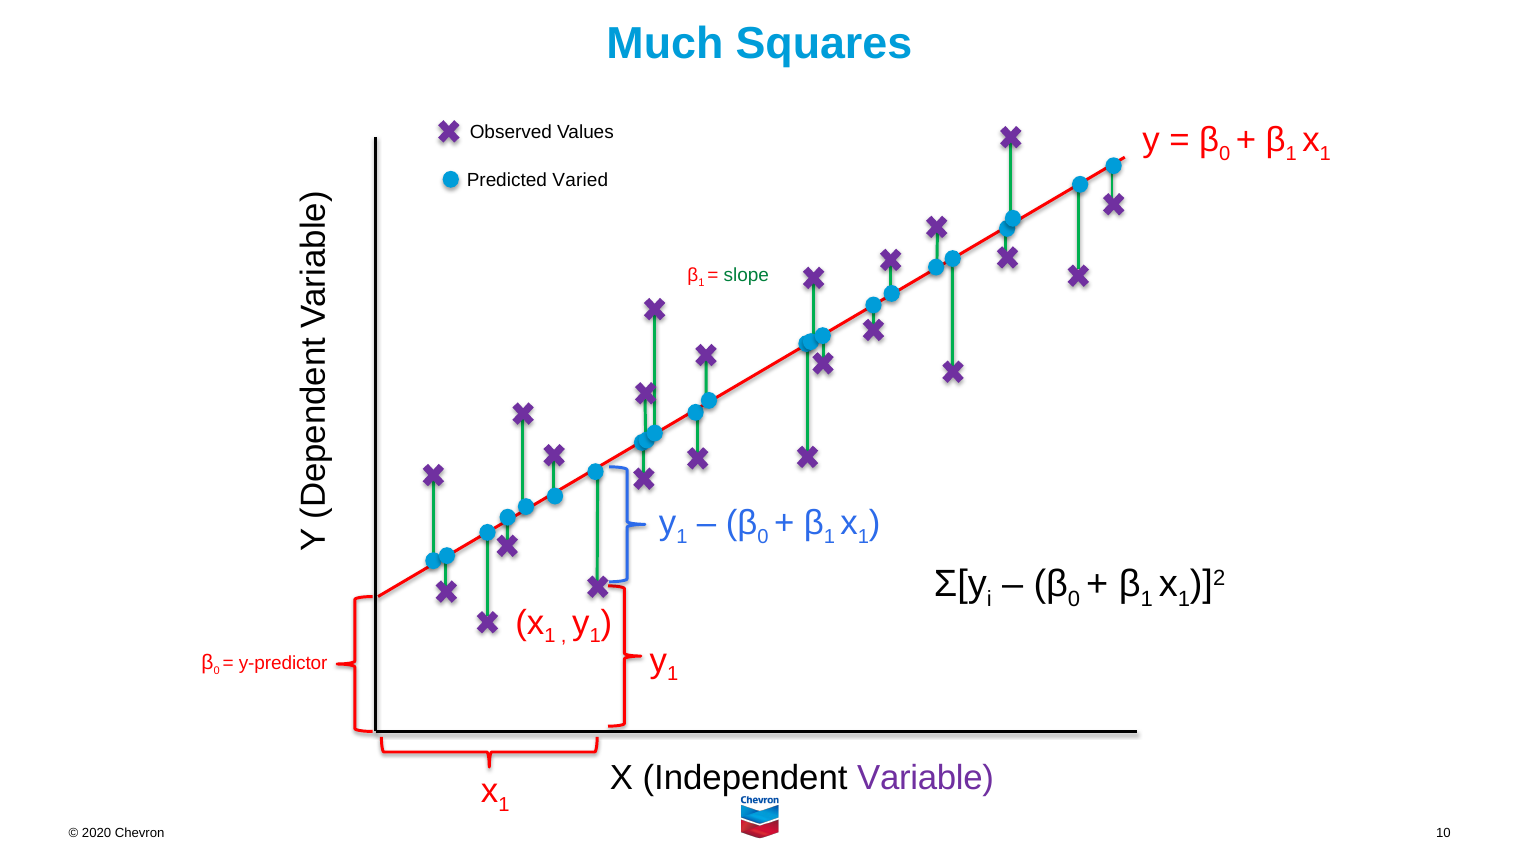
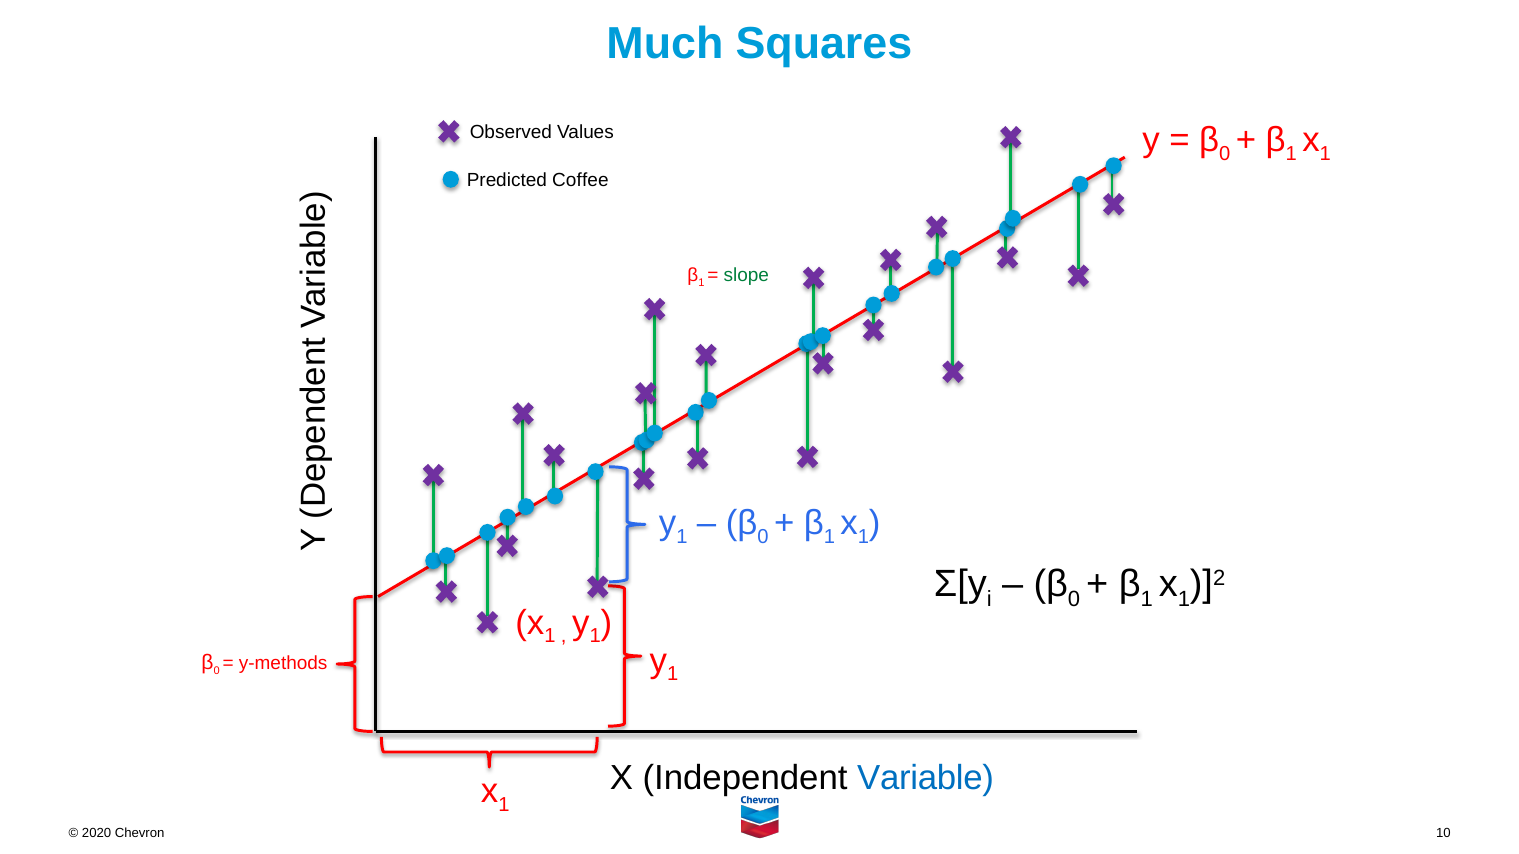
Varied: Varied -> Coffee (580, 180)
y-predictor: y-predictor -> y-methods (283, 664)
Variable colour: purple -> blue (926, 779)
